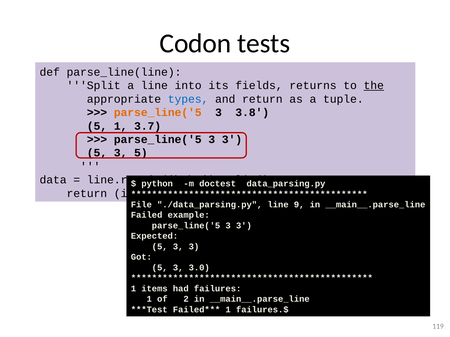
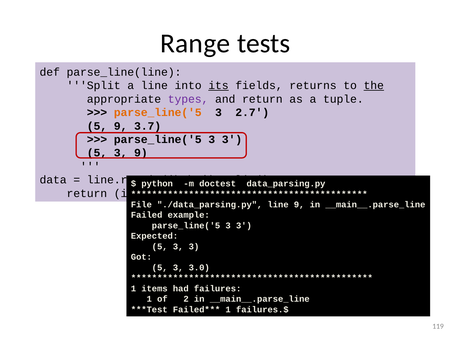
Codon: Codon -> Range (195, 44)
its underline: none -> present (218, 86)
types colour: blue -> purple (188, 99)
3.8: 3.8 -> 2.7 (252, 113)
5 1: 1 -> 9 (121, 126)
5 3 5: 5 -> 9 (141, 153)
